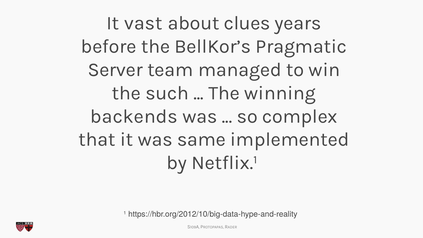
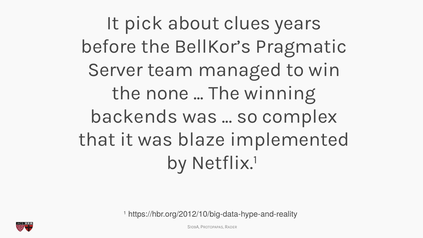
vast: vast -> pick (143, 23)
such: such -> none (167, 93)
same: same -> blaze (201, 140)
